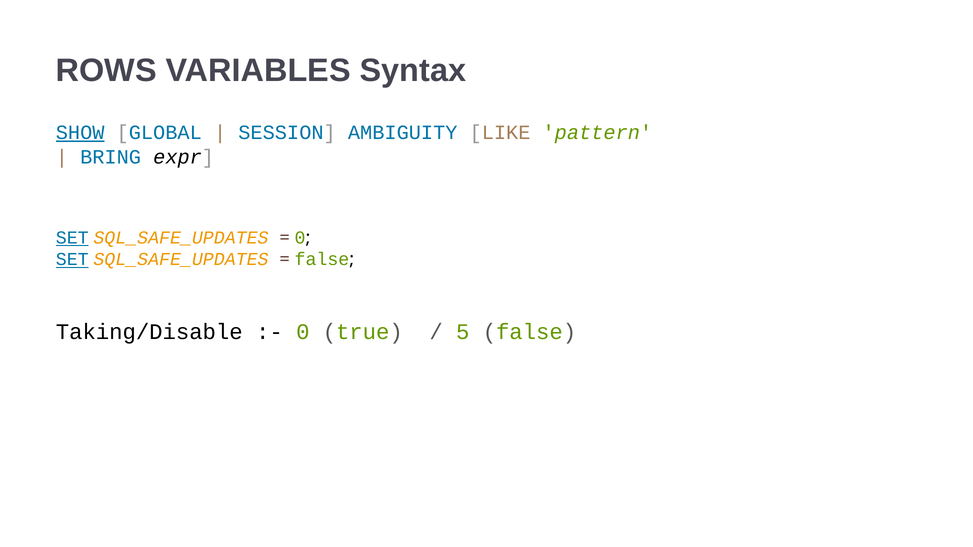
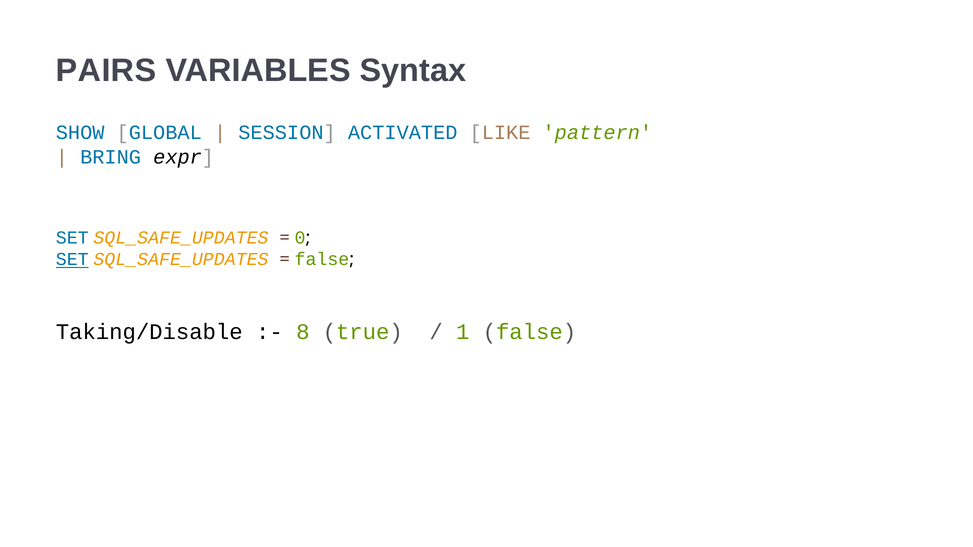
ROWS: ROWS -> PAIRS (106, 70)
SHOW underline: present -> none (80, 133)
AMBIGUITY: AMBIGUITY -> ACTIVATED (403, 133)
SET underline: present -> none (72, 238)
0: 0 -> 8 (303, 332)
5: 5 -> 1 (463, 332)
